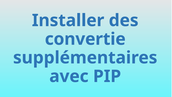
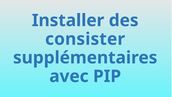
convertie: convertie -> consister (85, 39)
